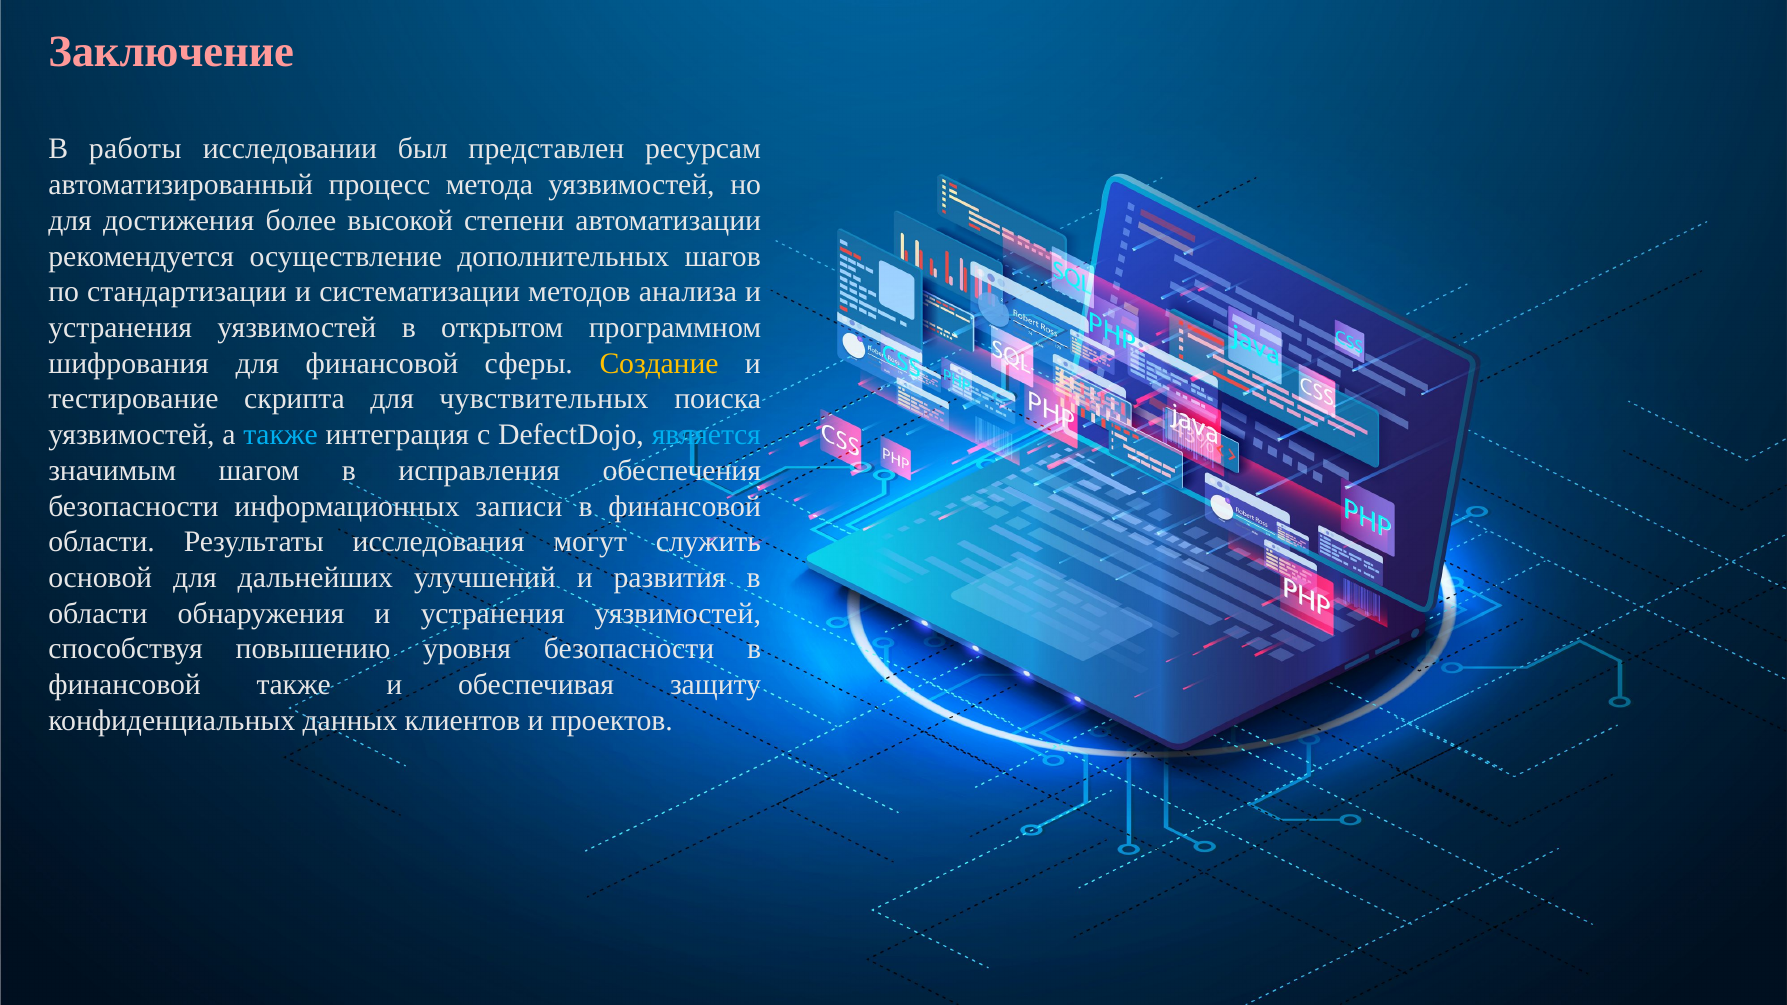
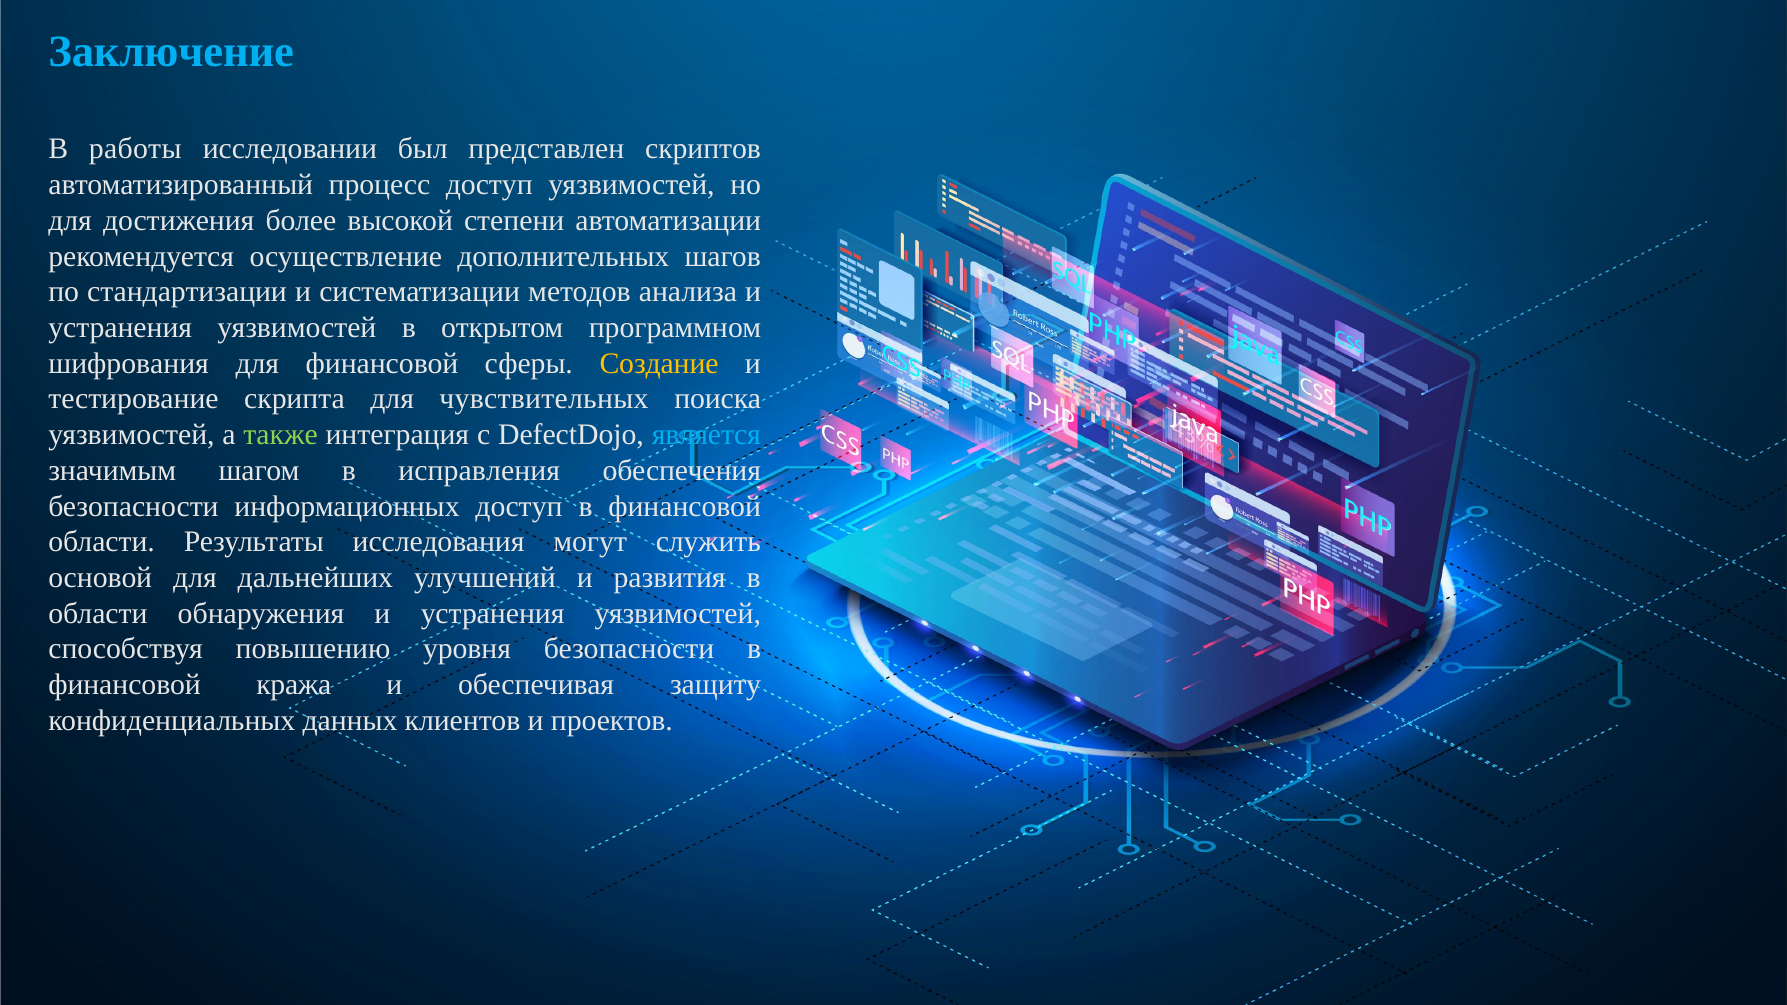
Заключение colour: pink -> light blue (171, 52)
ресурсам: ресурсам -> скриптов (703, 149)
процесс метода: метода -> доступ (489, 185)
также colour: light blue -> light green (281, 435)
информационных записи: записи -> доступ (519, 506)
финансовой также: также -> кража (294, 685)
